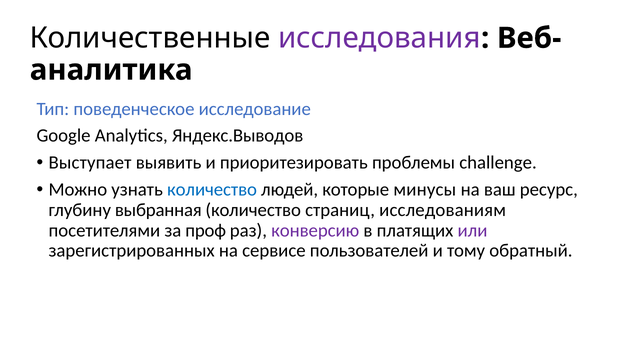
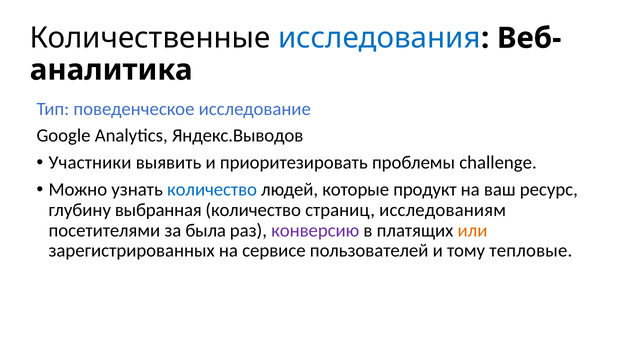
исследования colour: purple -> blue (379, 38)
Выступает: Выступает -> Участники (90, 163)
минусы: минусы -> продукт (425, 190)
проф: проф -> была (206, 230)
или colour: purple -> orange (473, 230)
обратный: обратный -> тепловые (531, 251)
